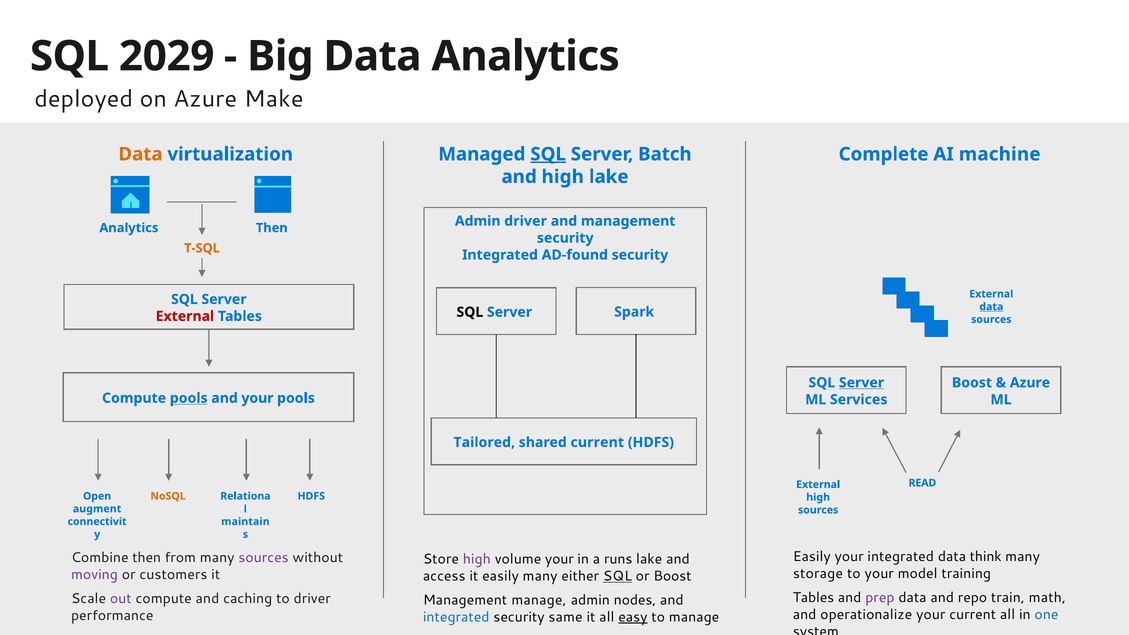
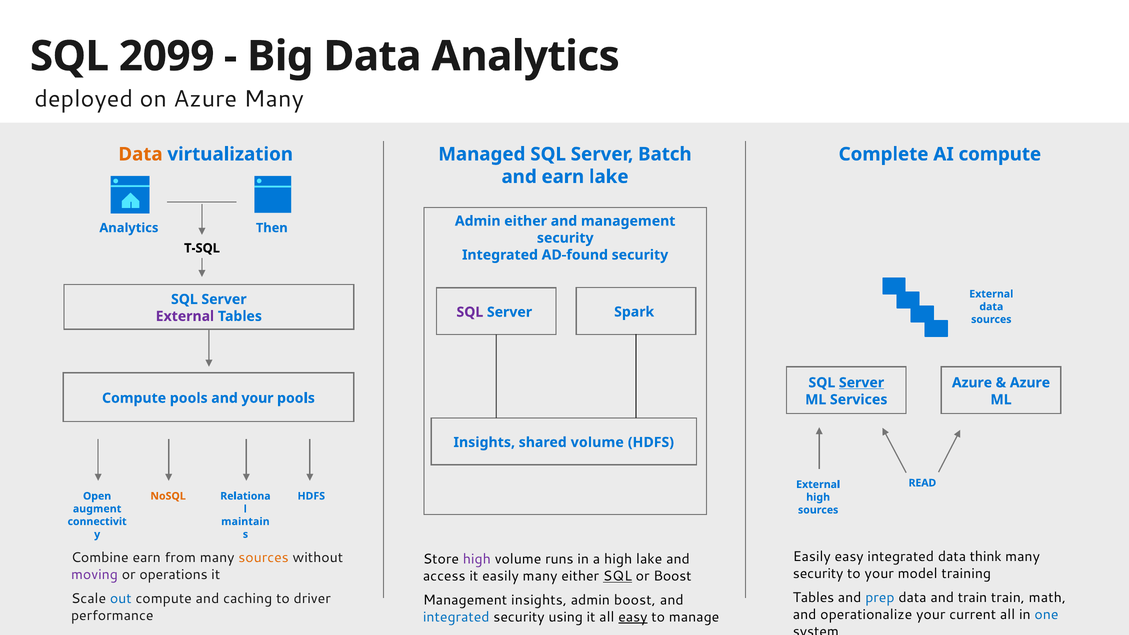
2029: 2029 -> 2099 (167, 56)
Azure Make: Make -> Many (274, 99)
SQL underline: present -> none (548, 154)
AI machine: machine -> compute (1000, 154)
and high: high -> earn (563, 177)
Admin driver: driver -> either (526, 221)
T-SQL colour: orange -> black (202, 248)
data underline: present -> none (991, 307)
SQL colour: black -> purple (470, 312)
External colour: red -> purple (185, 316)
Boost: Boost -> Azure (972, 383)
pools underline: present -> none (189, 398)
Tailored: Tailored -> Insights (484, 442)
shared current: current -> volume (597, 442)
Easily your: your -> easy (849, 557)
Combine then: then -> earn (147, 558)
sources colour: purple -> orange (264, 558)
volume your: your -> runs (559, 559)
a runs: runs -> high (618, 559)
storage: storage -> security (818, 574)
customers: customers -> operations (174, 575)
prep colour: purple -> blue (880, 598)
and repo: repo -> train (973, 598)
out colour: purple -> blue (121, 599)
Management manage: manage -> insights (539, 600)
admin nodes: nodes -> boost (635, 600)
same: same -> using (566, 617)
